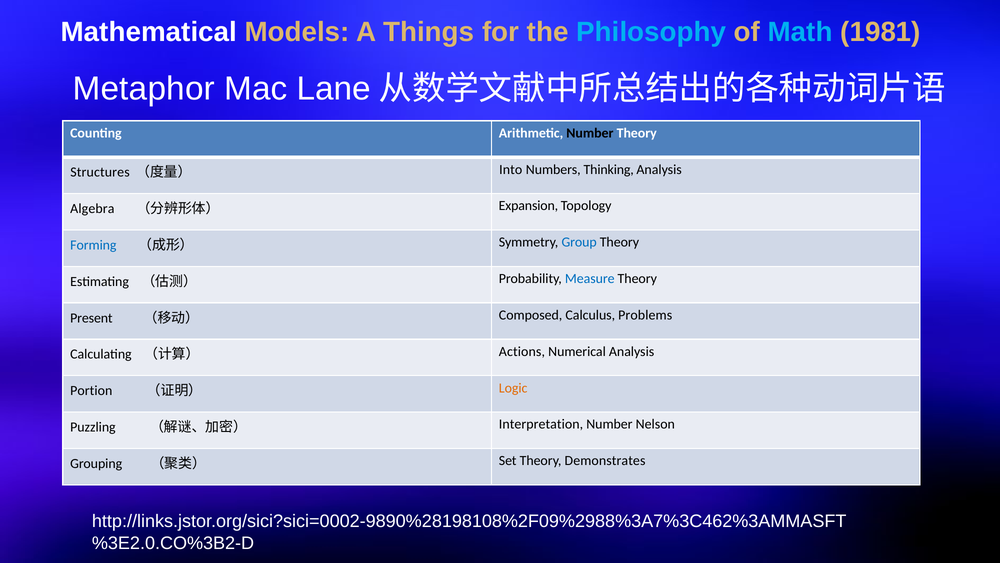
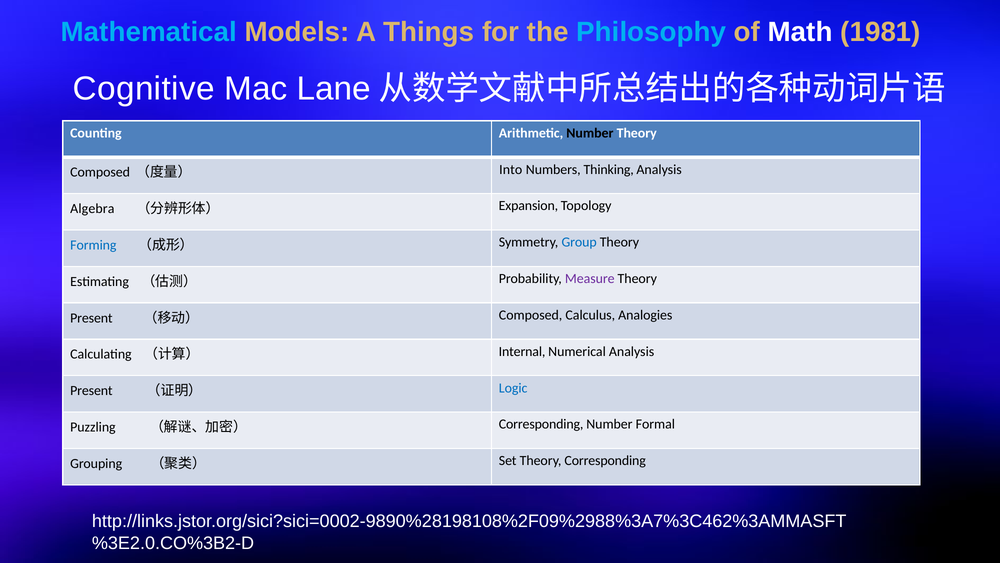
Mathematical colour: white -> light blue (149, 32)
Math colour: light blue -> white (800, 32)
Metaphor: Metaphor -> Cognitive (144, 89)
Structures: Structures -> Composed (100, 172)
Measure colour: blue -> purple (590, 278)
Problems: Problems -> Analogies (645, 315)
Actions: Actions -> Internal (522, 351)
Portion: Portion -> Present (91, 390)
Logic colour: orange -> blue (513, 388)
Interpretation: Interpretation -> Corresponding (541, 424)
Nelson: Nelson -> Formal (655, 424)
Theory Demonstrates: Demonstrates -> Corresponding (605, 460)
